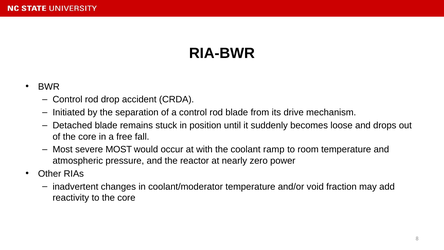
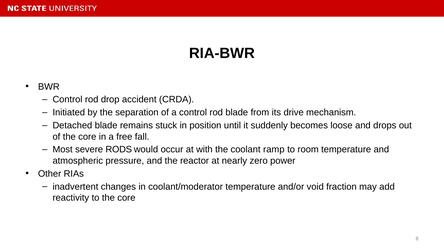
severe MOST: MOST -> RODS (119, 149)
